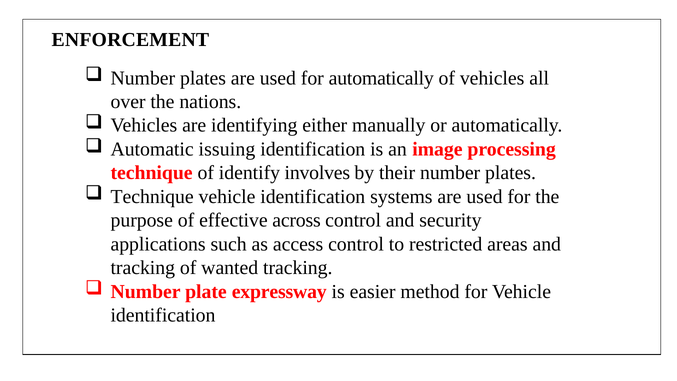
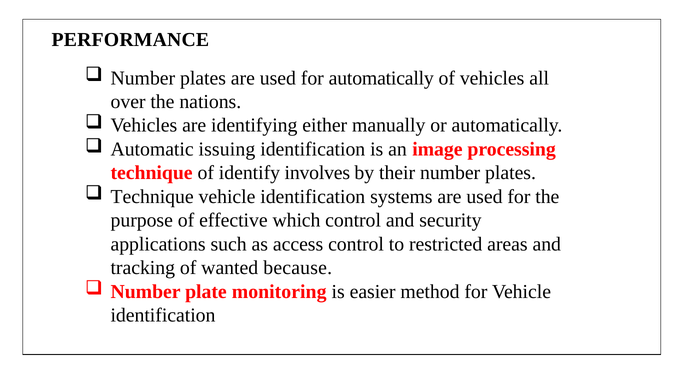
ENFORCEMENT: ENFORCEMENT -> PERFORMANCE (130, 40)
across: across -> which (296, 220)
wanted tracking: tracking -> because (298, 268)
expressway: expressway -> monitoring (279, 291)
